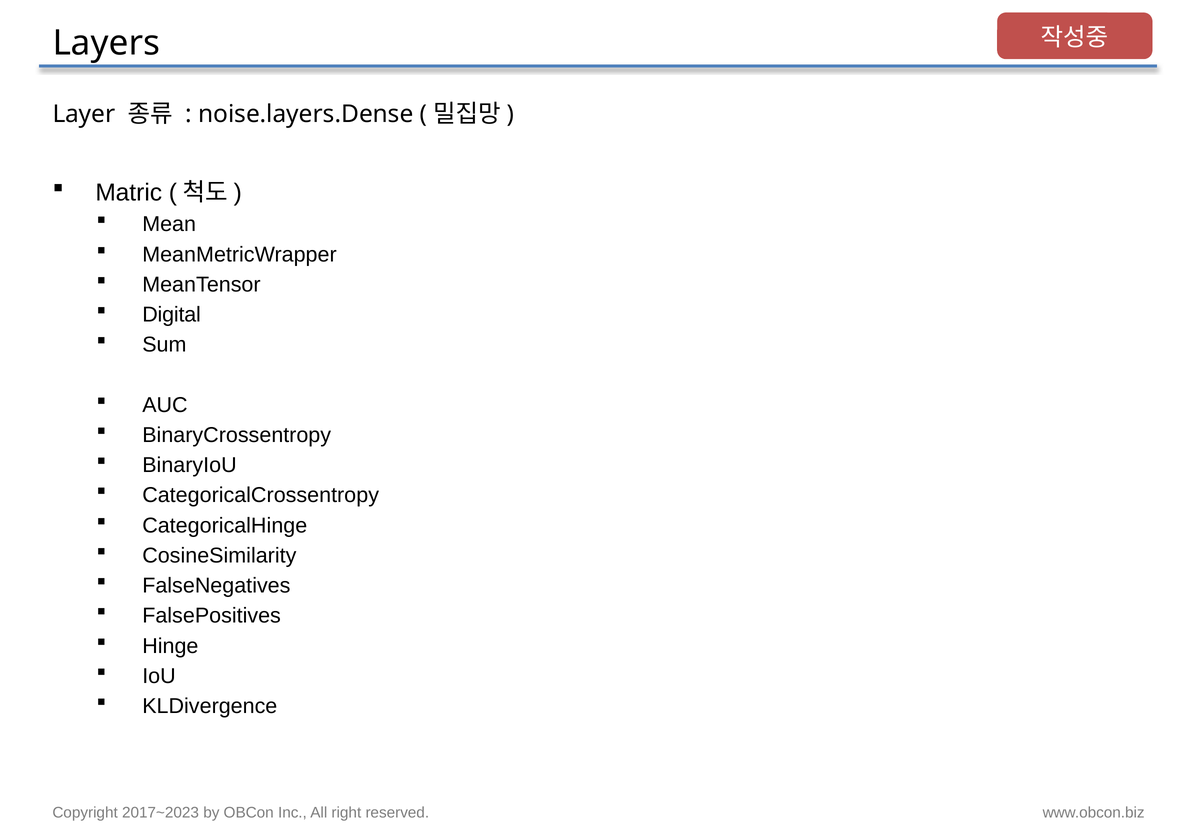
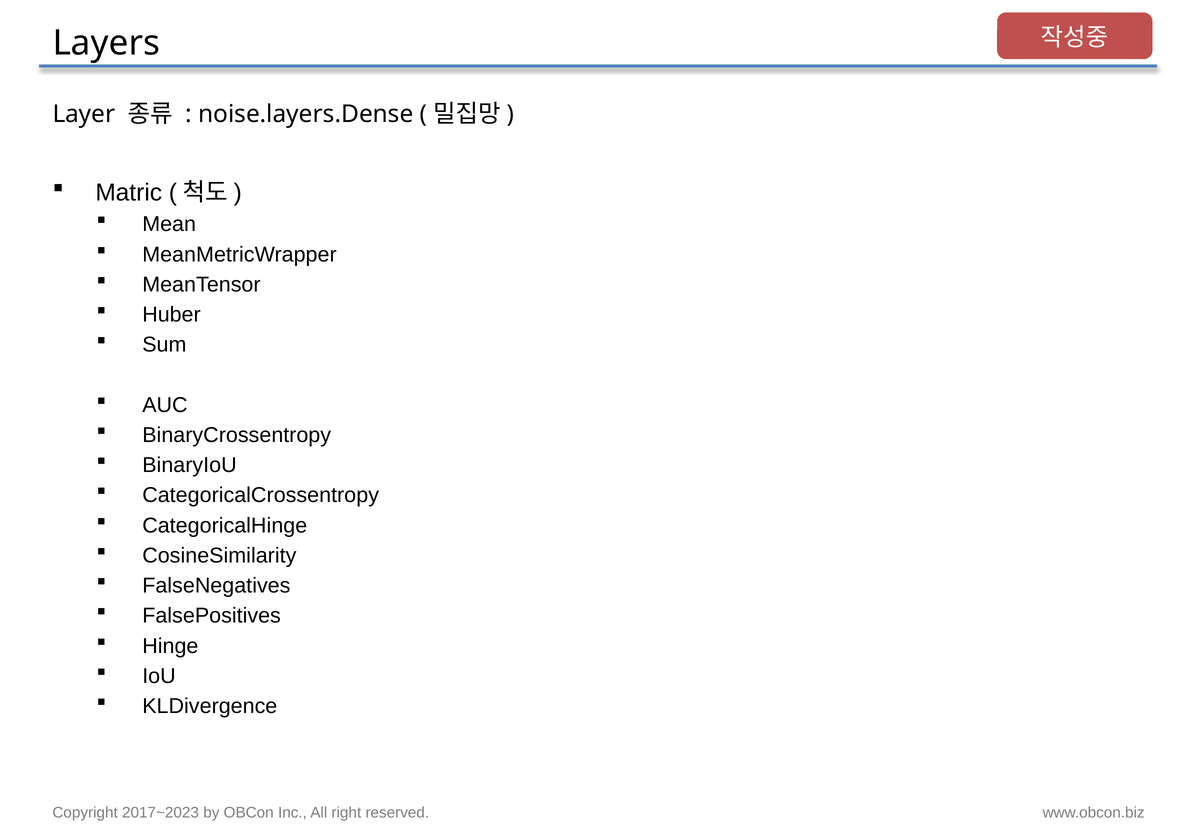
Digital: Digital -> Huber (171, 315)
